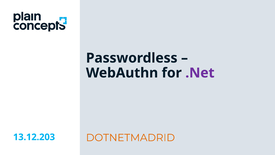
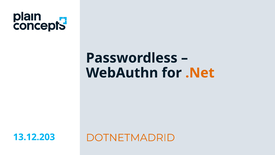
.Net colour: purple -> orange (200, 73)
